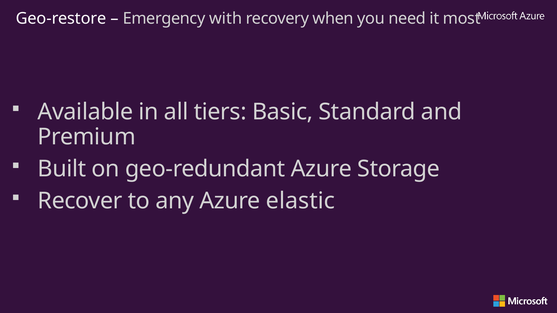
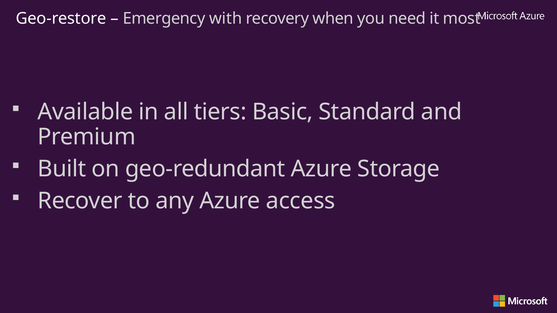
elastic: elastic -> access (301, 201)
